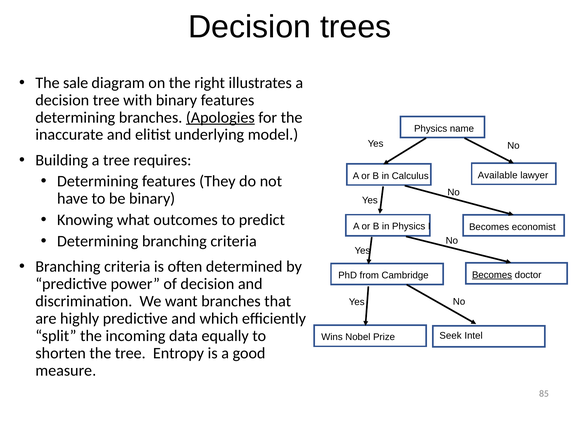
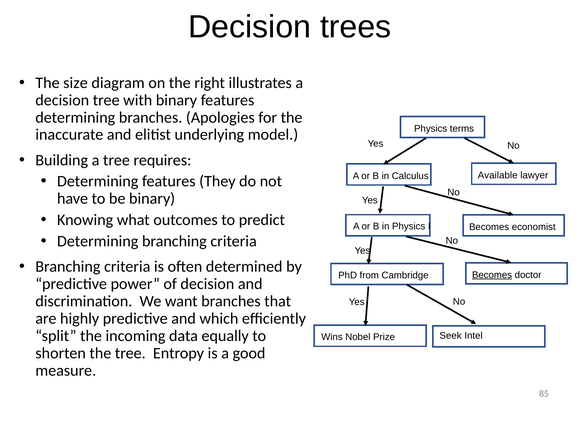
sale: sale -> size (75, 83)
Apologies underline: present -> none (220, 118)
name: name -> terms (462, 129)
